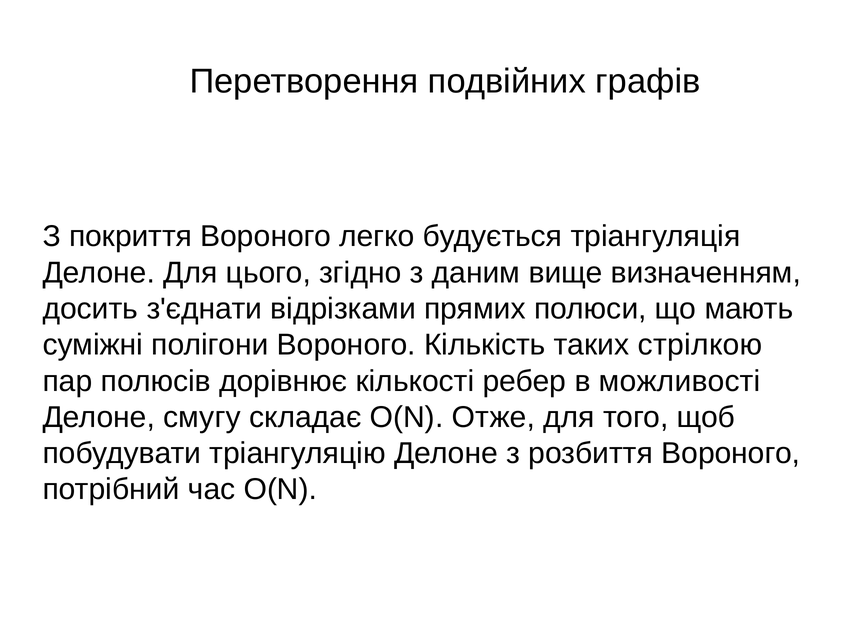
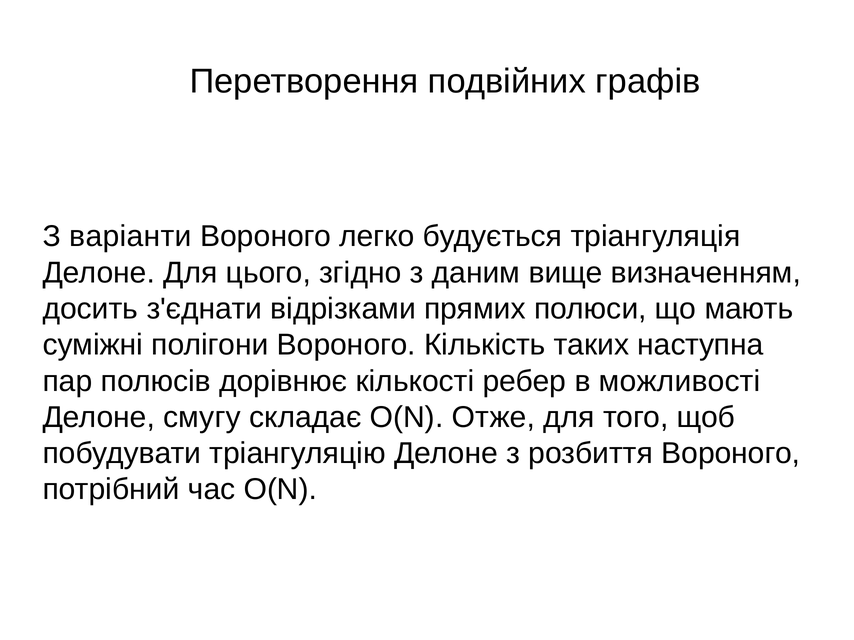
покриття: покриття -> варіанти (130, 237)
стрілкою: стрілкою -> наступна (700, 345)
